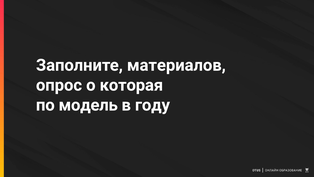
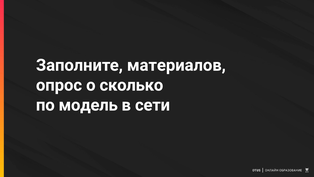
которая: которая -> сколько (131, 85)
году: году -> сети (153, 105)
